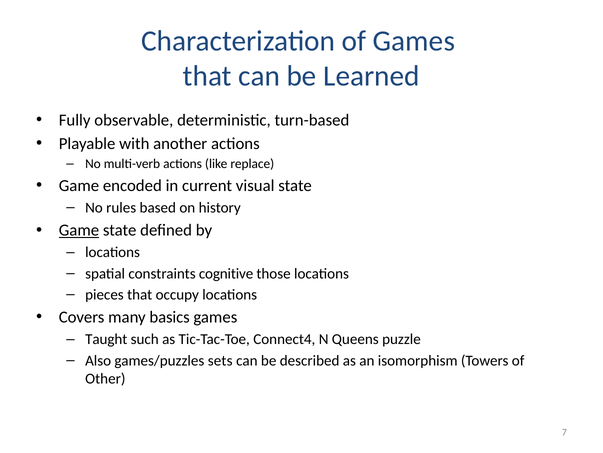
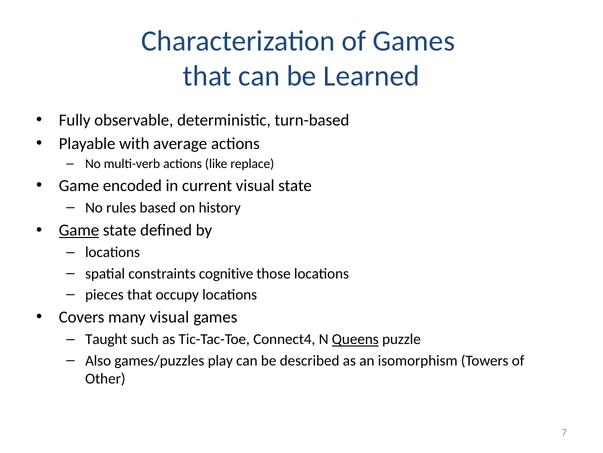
another: another -> average (180, 143)
many basics: basics -> visual (169, 317)
Queens underline: none -> present (355, 339)
sets: sets -> play (220, 360)
